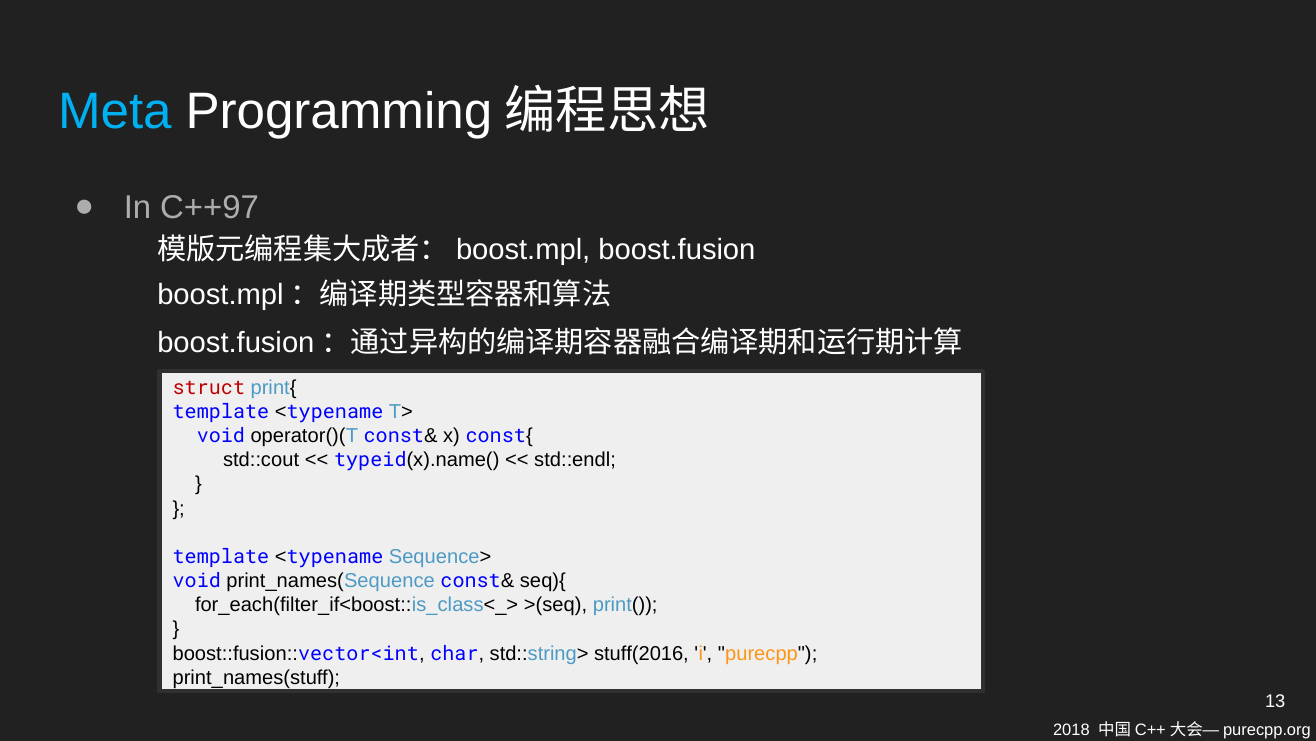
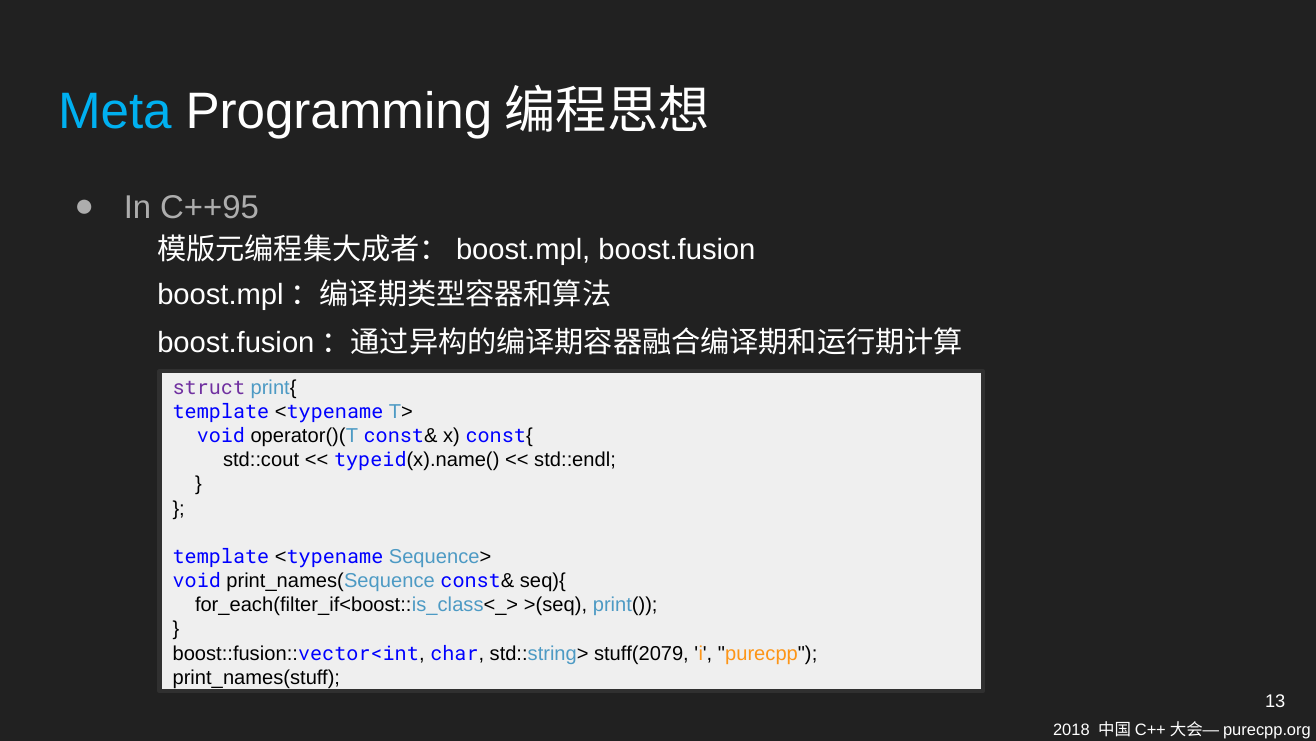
C++97: C++97 -> C++95 (210, 207)
struct colour: red -> purple (209, 387)
stuff(2016: stuff(2016 -> stuff(2079 (641, 653)
